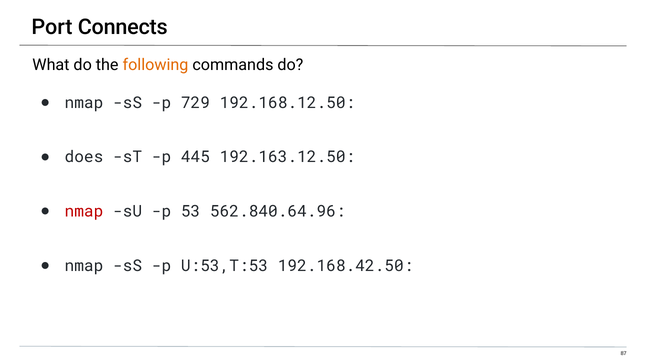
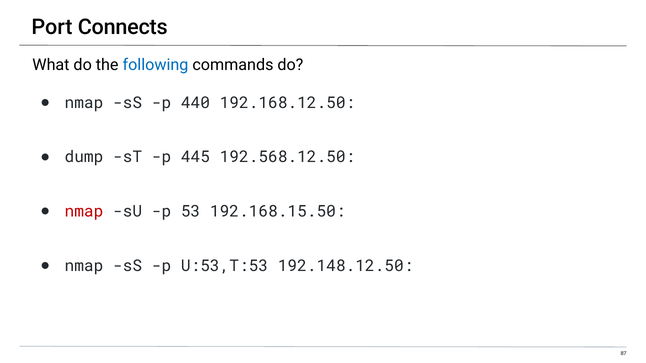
following colour: orange -> blue (155, 65)
729: 729 -> 440 (195, 103)
does: does -> dump (84, 157)
192.163.12.50: 192.163.12.50 -> 192.568.12.50 (287, 157)
562.840.64.96: 562.840.64.96 -> 192.168.15.50 (278, 212)
192.168.42.50: 192.168.42.50 -> 192.148.12.50 (346, 266)
